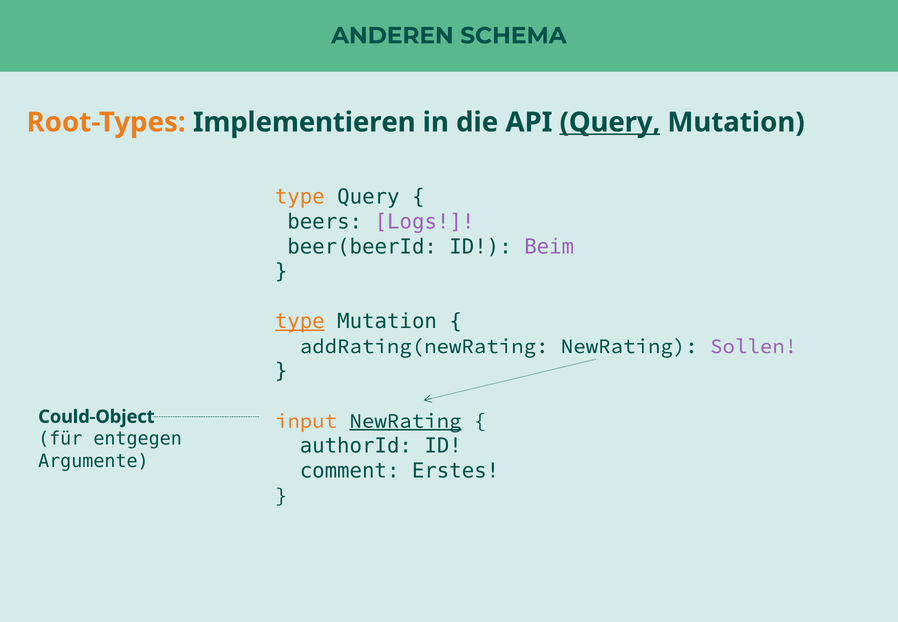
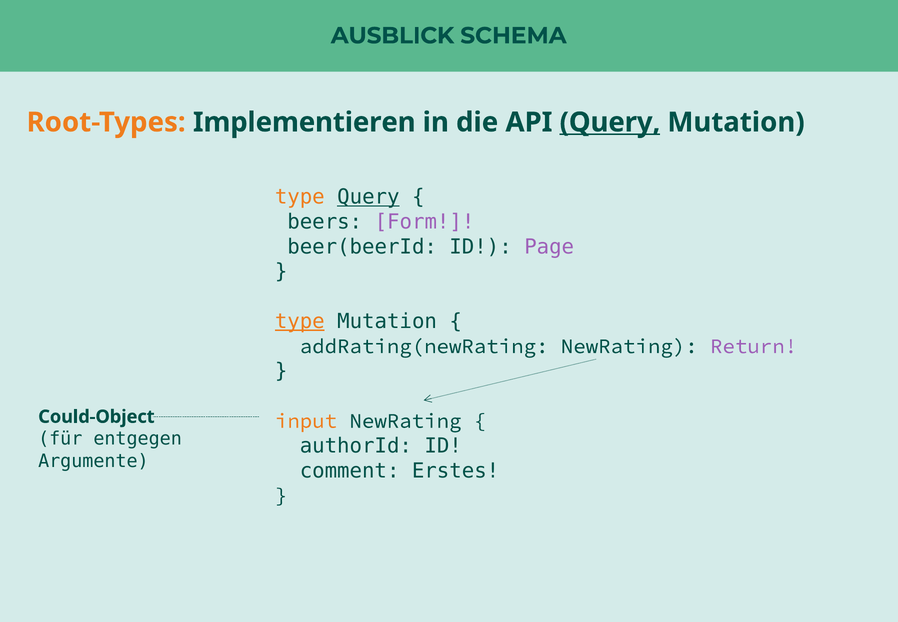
ANDEREN: ANDEREN -> AUSBLICK (392, 36)
Query underline: none -> present (368, 197)
Logs: Logs -> Form (425, 222)
Beim: Beim -> Page (549, 247)
Sollen: Sollen -> Return (754, 346)
NewRating underline: present -> none (405, 421)
